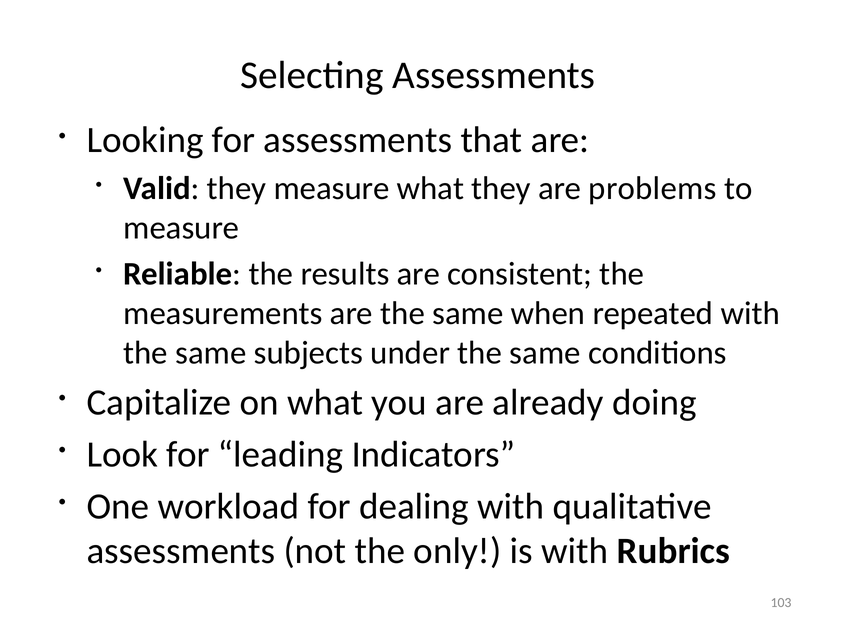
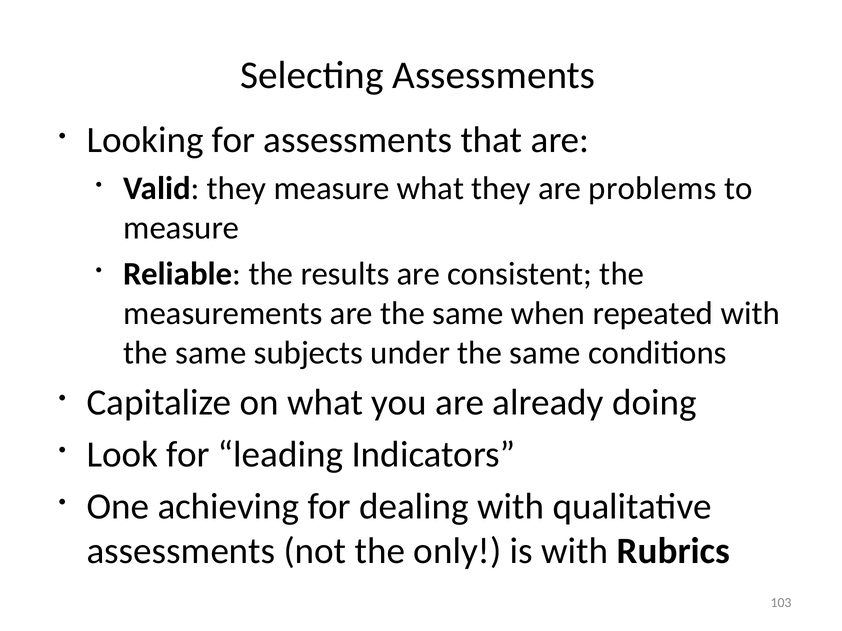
workload: workload -> achieving (228, 507)
